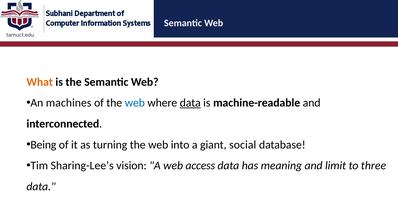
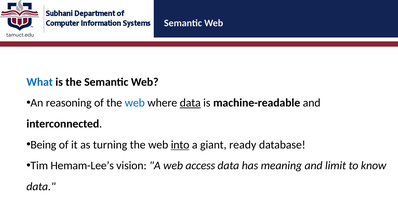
What colour: orange -> blue (40, 82)
machines: machines -> reasoning (69, 103)
into underline: none -> present (180, 145)
social: social -> ready (243, 145)
Sharing-Lee’s: Sharing-Lee’s -> Hemam-Lee’s (82, 166)
three: three -> know (374, 166)
